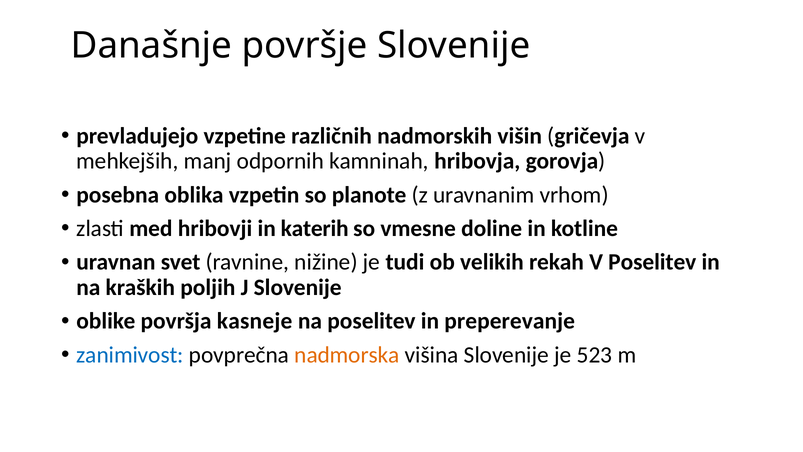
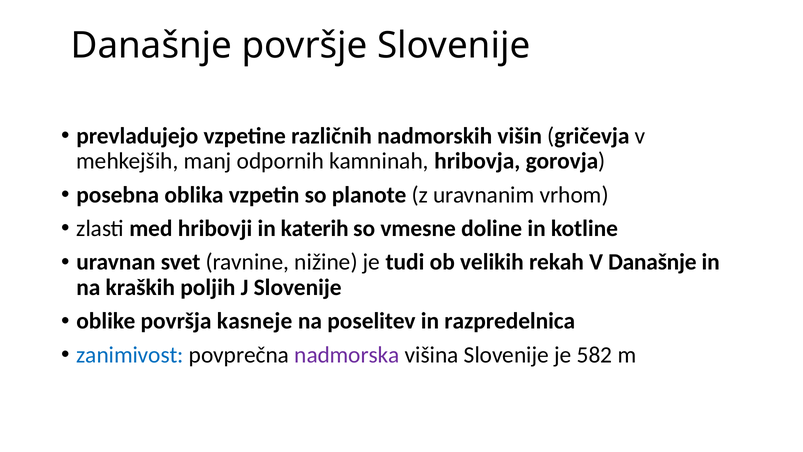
V Poselitev: Poselitev -> Današnje (652, 262)
preperevanje: preperevanje -> razpredelnica (510, 321)
nadmorska colour: orange -> purple (347, 355)
523: 523 -> 582 (594, 355)
